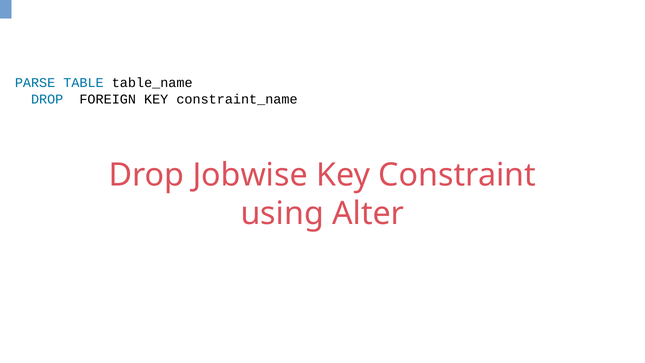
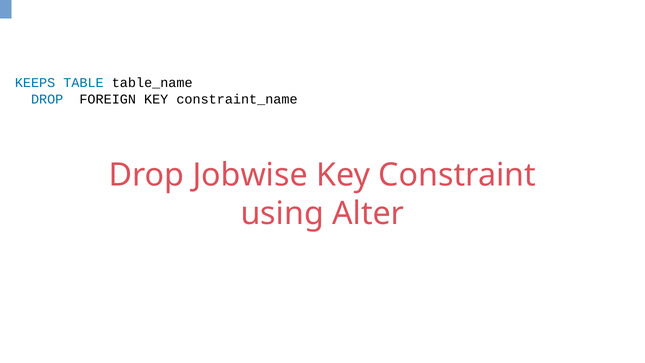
PARSE: PARSE -> KEEPS (35, 83)
